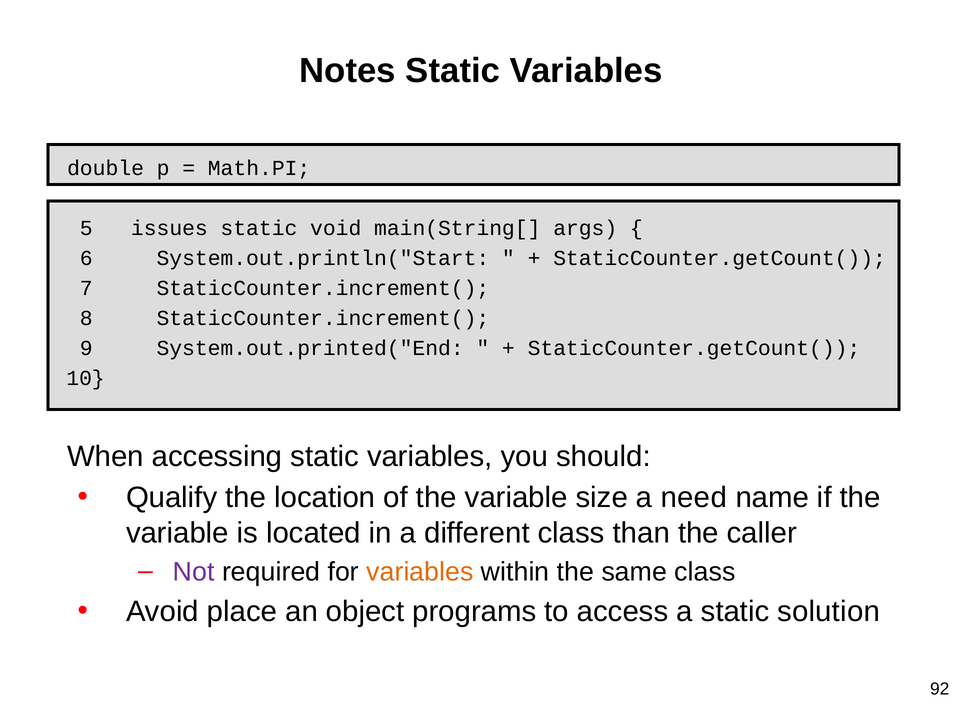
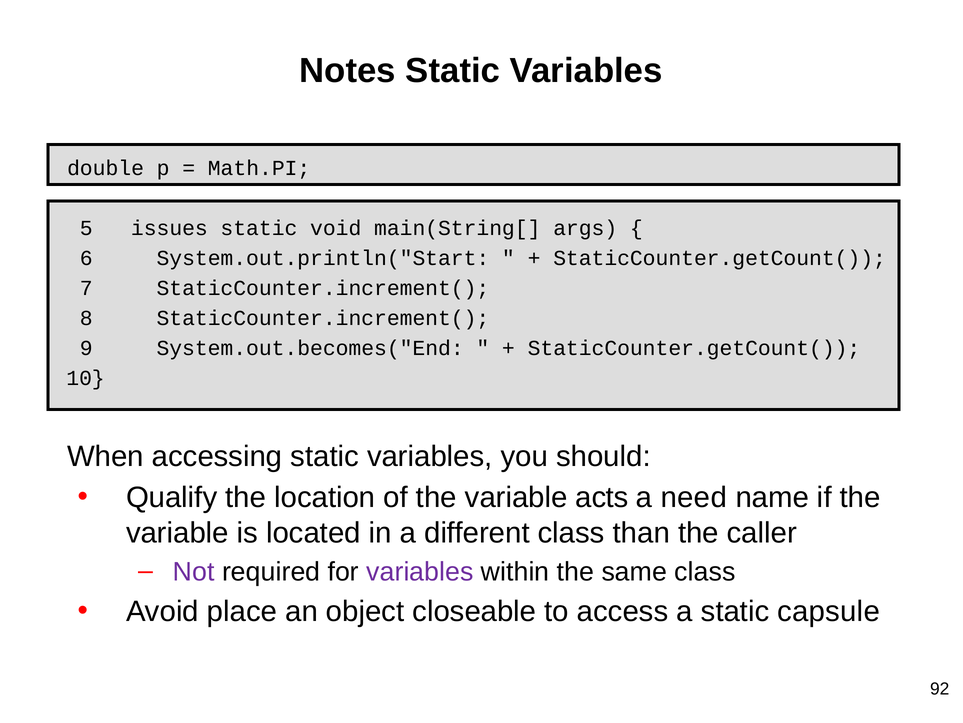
System.out.printed("End: System.out.printed("End -> System.out.becomes("End (310, 348)
size: size -> acts (602, 497)
variables colour: orange -> purple (420, 571)
programs: programs -> closeable (474, 611)
solution: solution -> capsule (829, 611)
